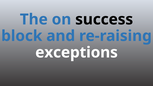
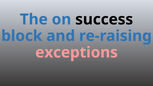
exceptions colour: white -> pink (77, 52)
